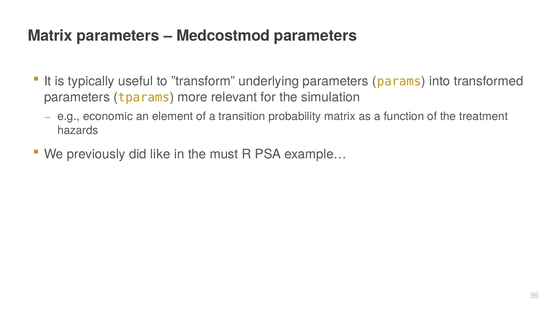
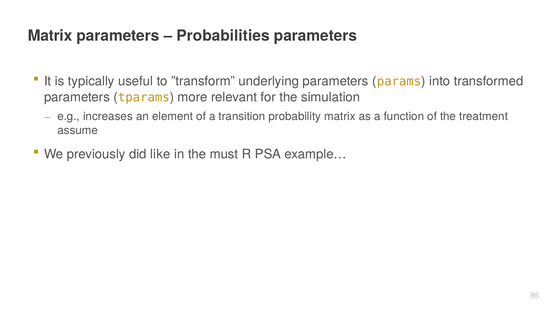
Medcostmod: Medcostmod -> Probabilities (223, 36)
economic: economic -> increases (108, 116)
hazards: hazards -> assume (78, 130)
